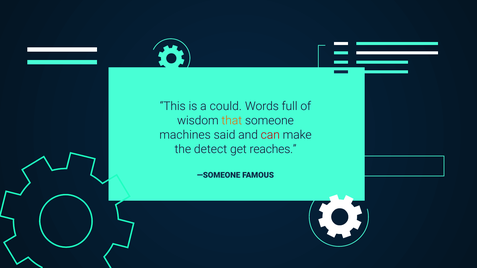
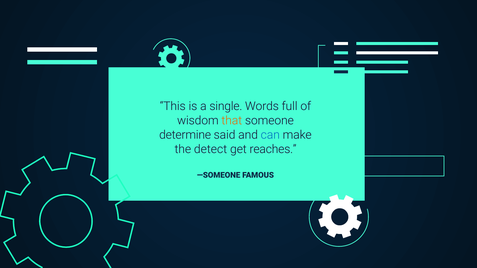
could: could -> single (226, 106)
machines: machines -> determine (185, 135)
can colour: red -> blue (270, 135)
